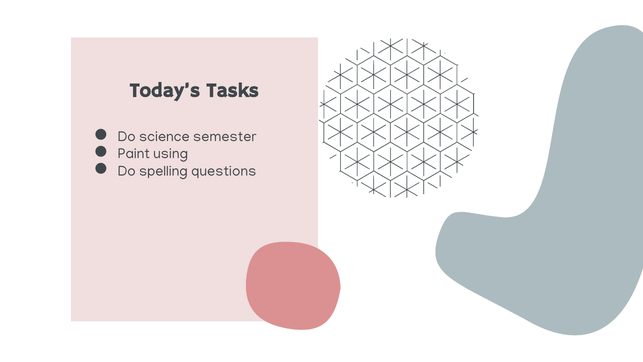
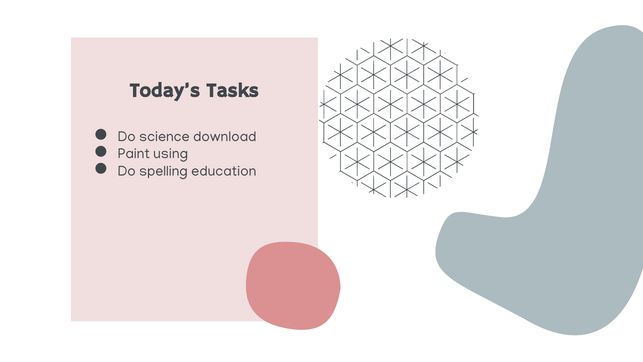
semester: semester -> download (225, 136)
questions: questions -> education (224, 171)
